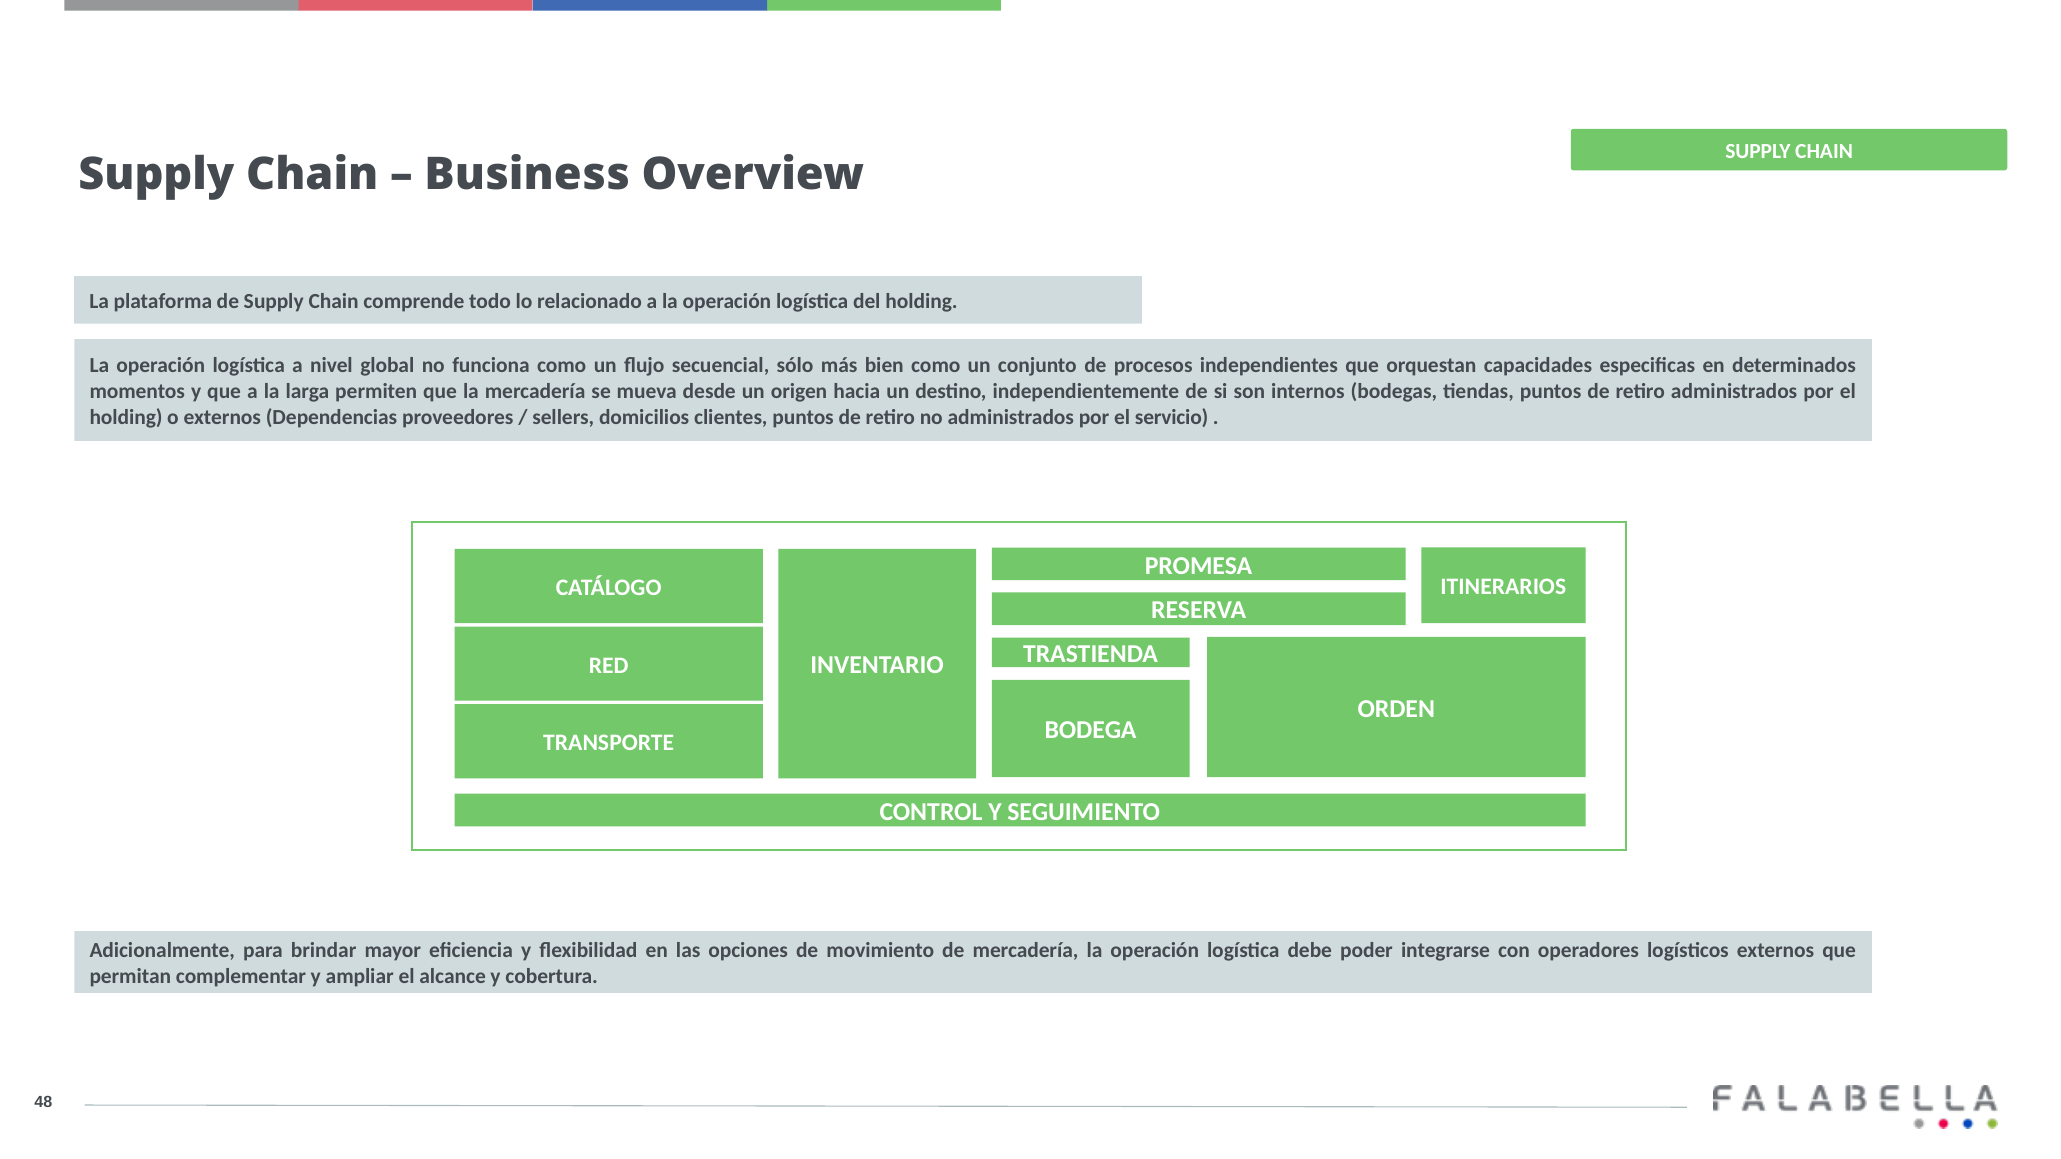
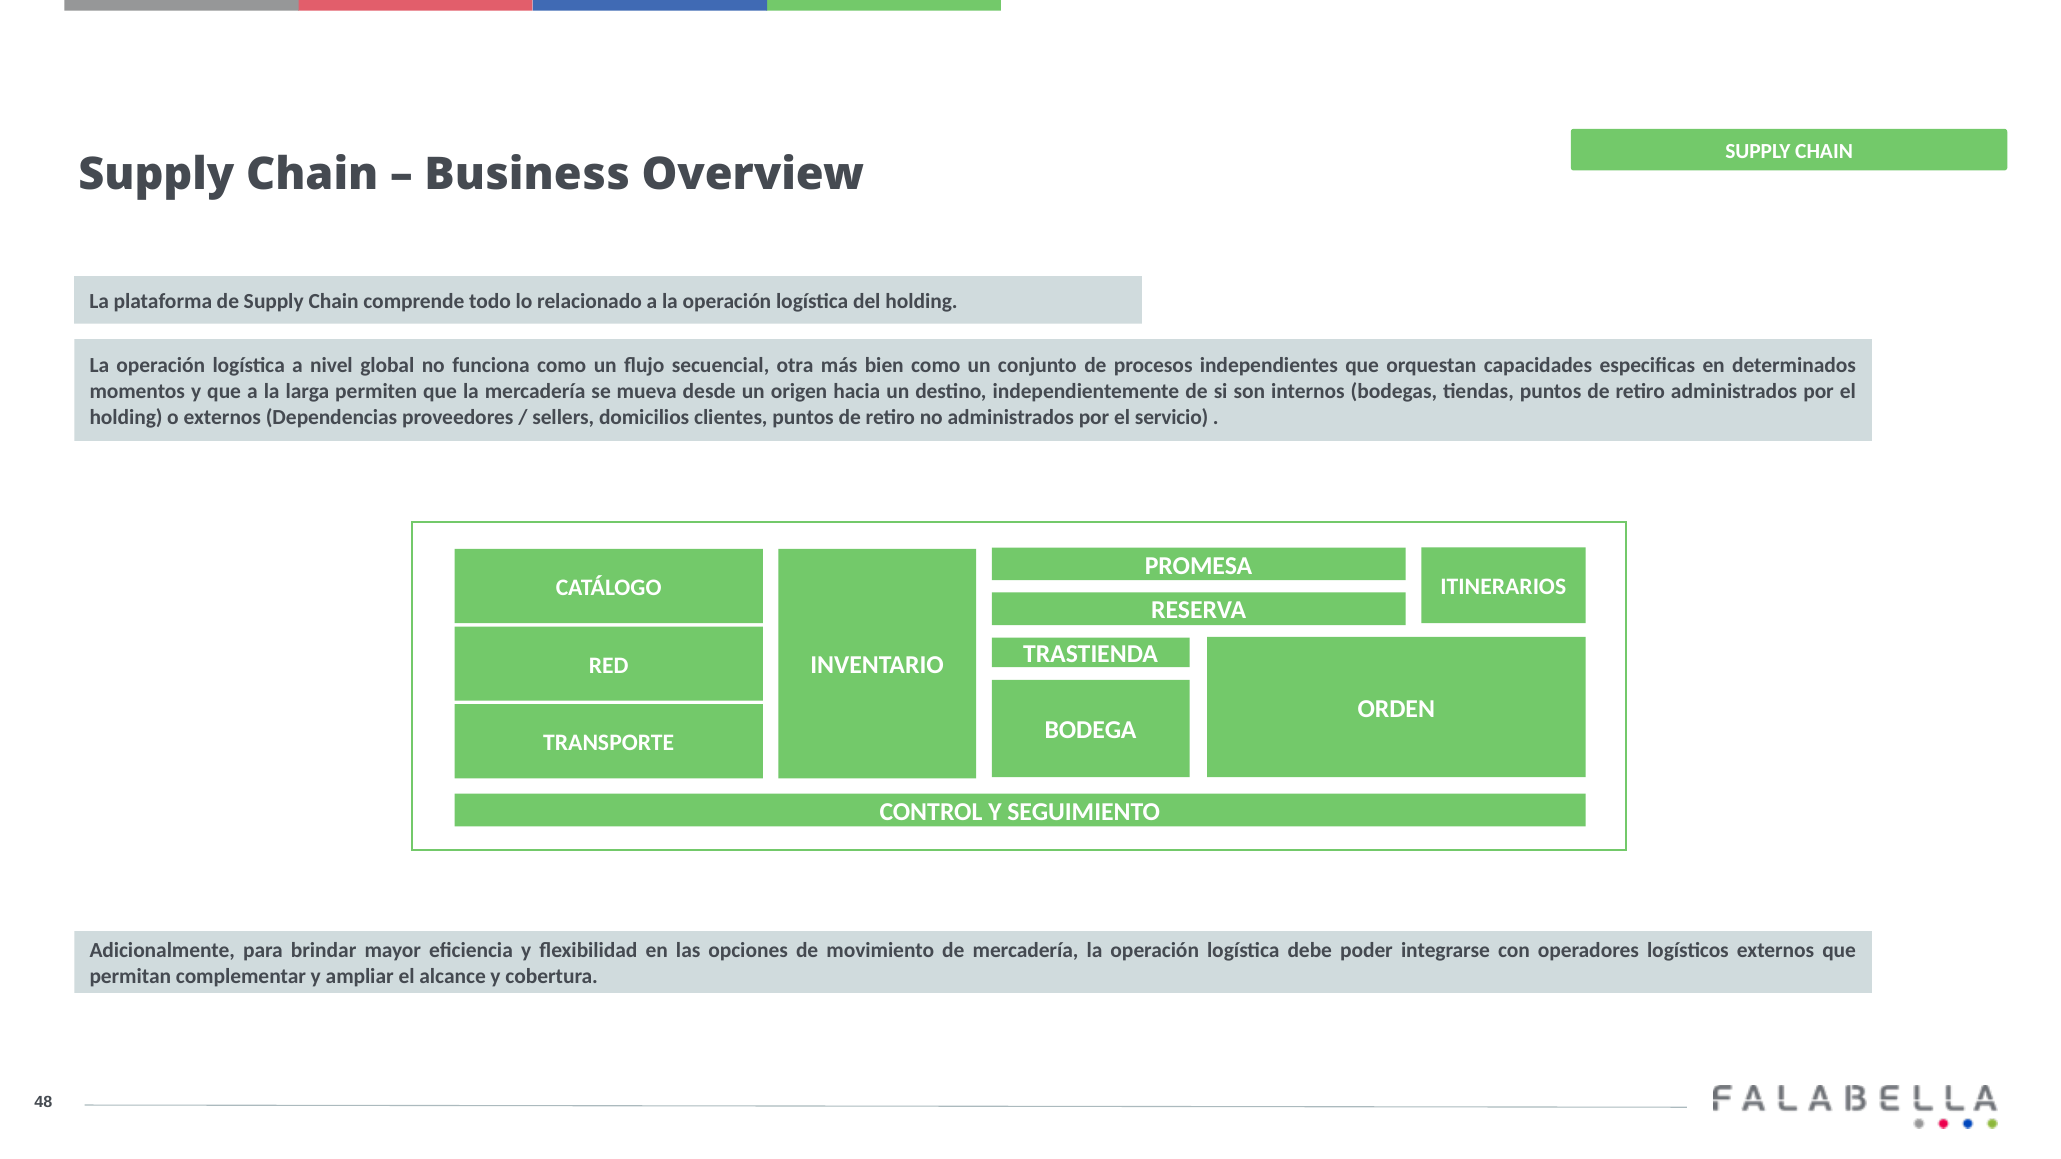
sólo: sólo -> otra (795, 366)
